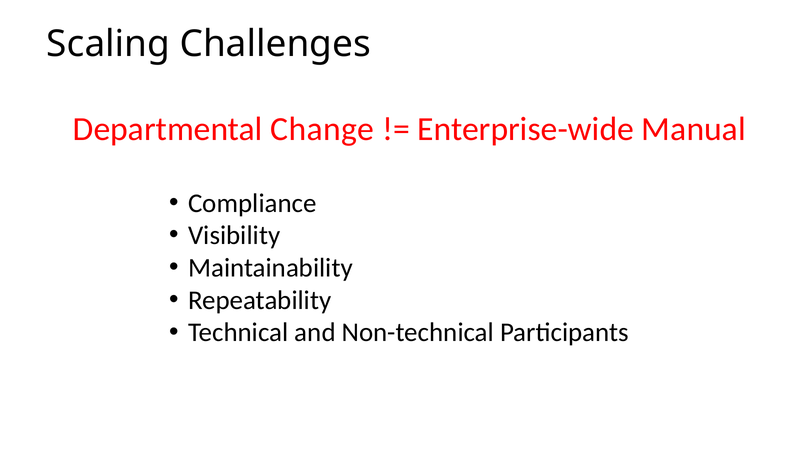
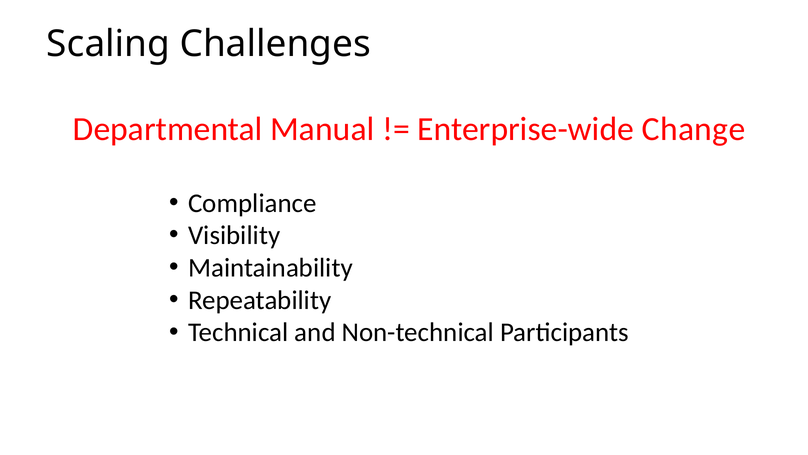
Change: Change -> Manual (322, 129)
Manual: Manual -> Change (694, 129)
